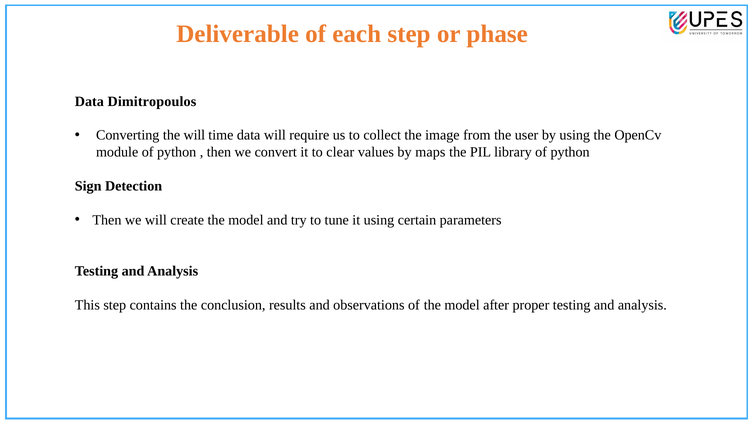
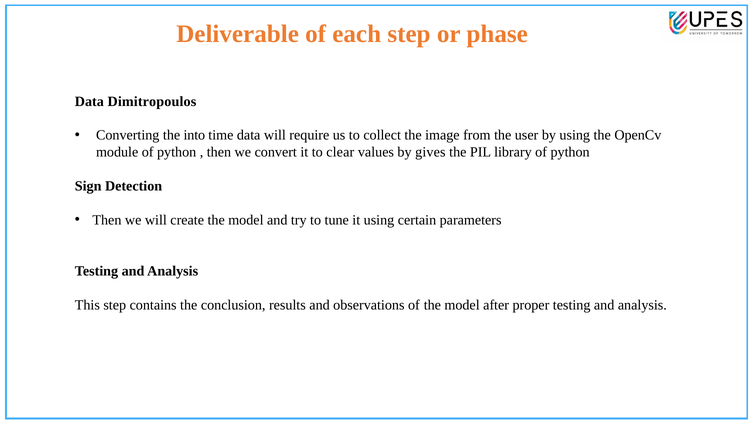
the will: will -> into (194, 135)
maps: maps -> gives (430, 152)
